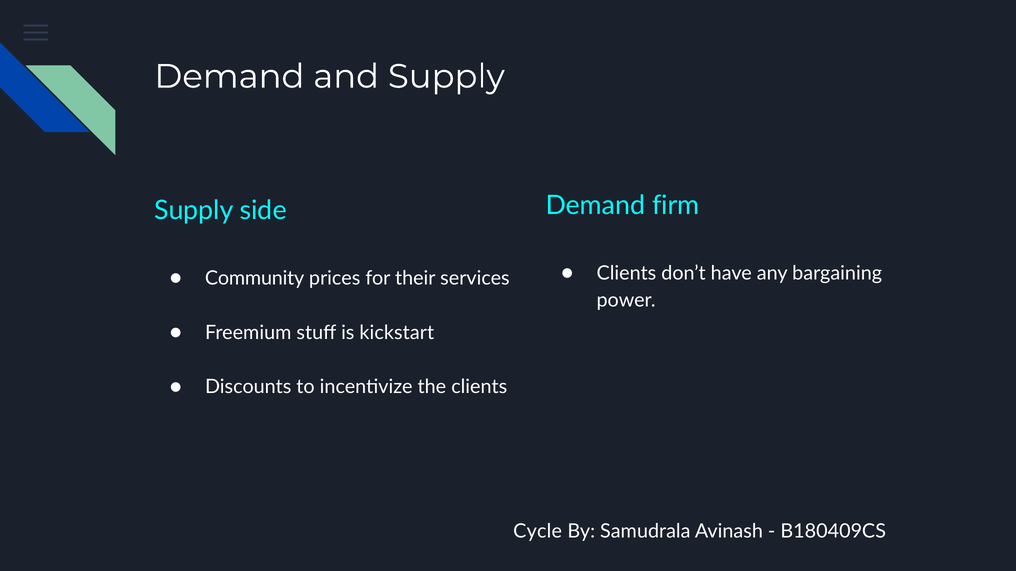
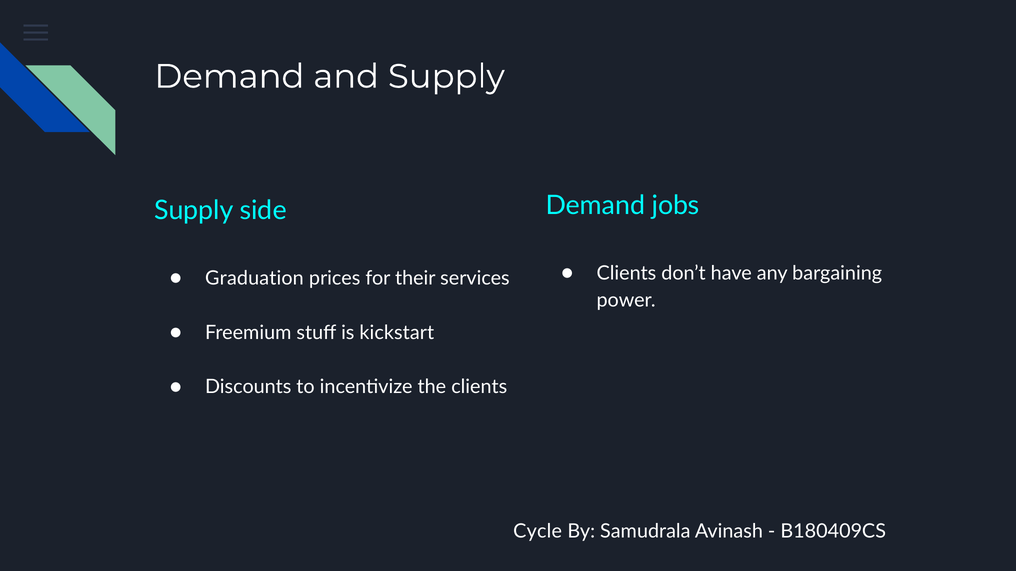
firm: firm -> jobs (676, 205)
Community: Community -> Graduation (254, 278)
